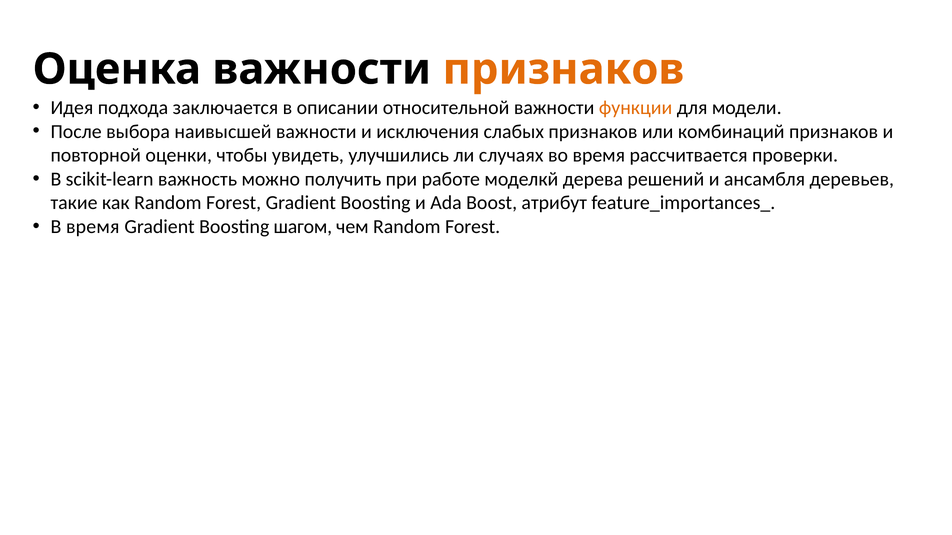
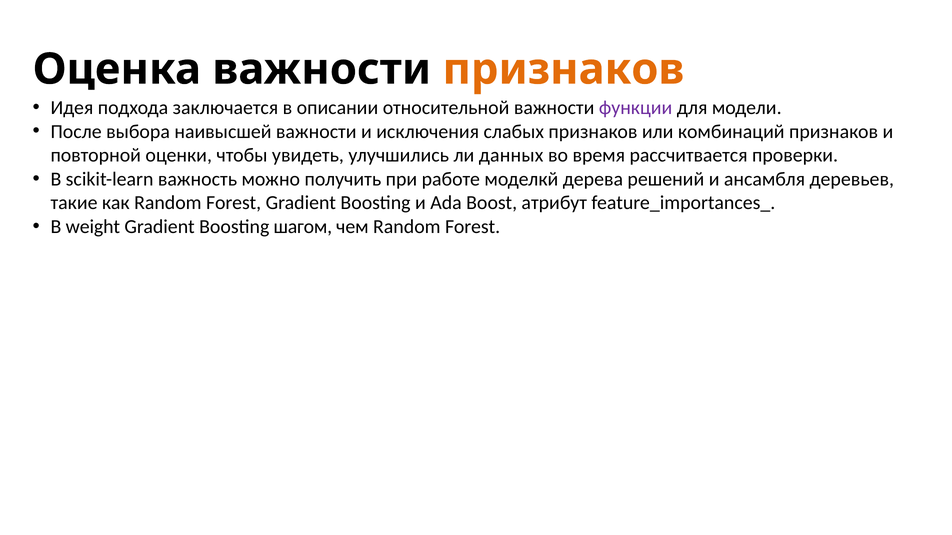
функции colour: orange -> purple (636, 108)
случаях: случаях -> данных (511, 155)
В время: время -> weight (93, 227)
